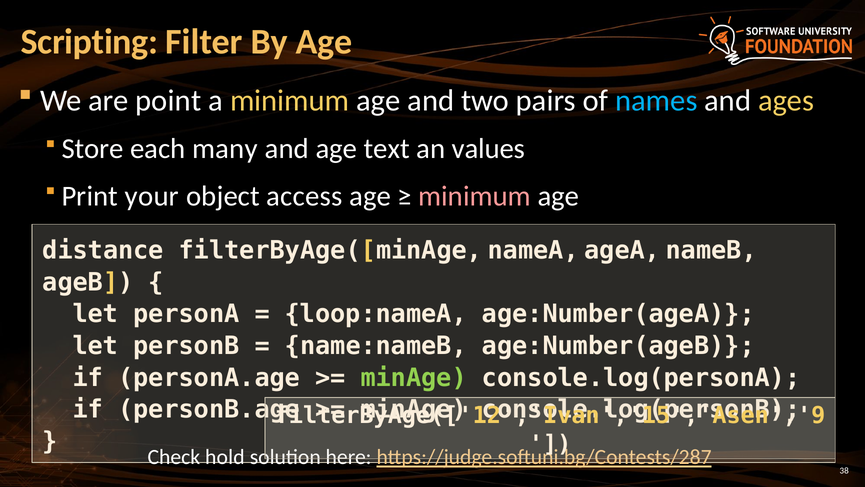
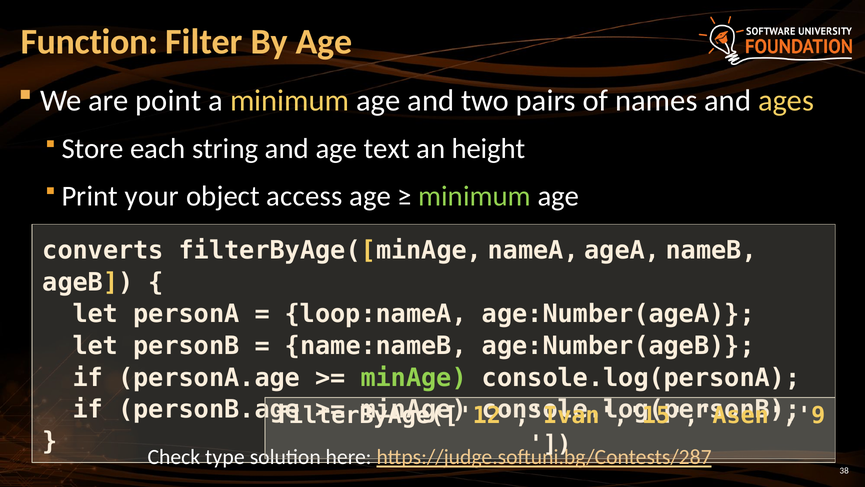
Scripting: Scripting -> Function (89, 42)
names colour: light blue -> white (656, 101)
many: many -> string (225, 149)
values: values -> height (489, 149)
minimum colour: pink -> light green (475, 196)
distance: distance -> converts (103, 250)
hold: hold -> type (225, 457)
